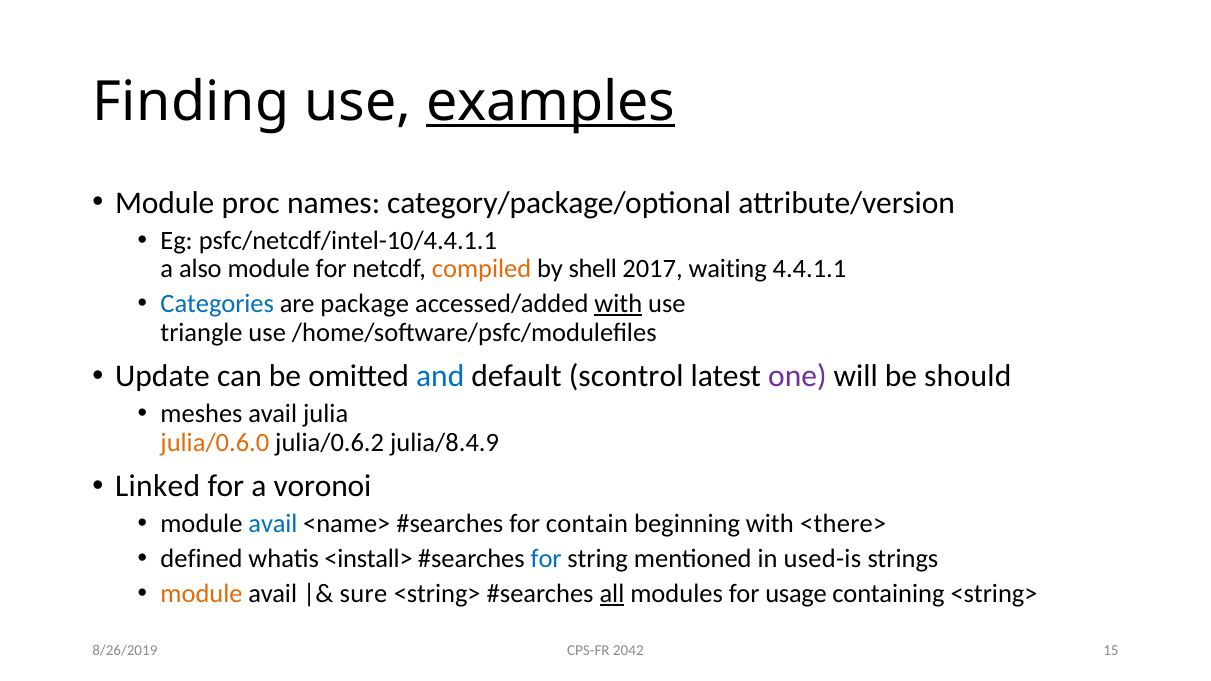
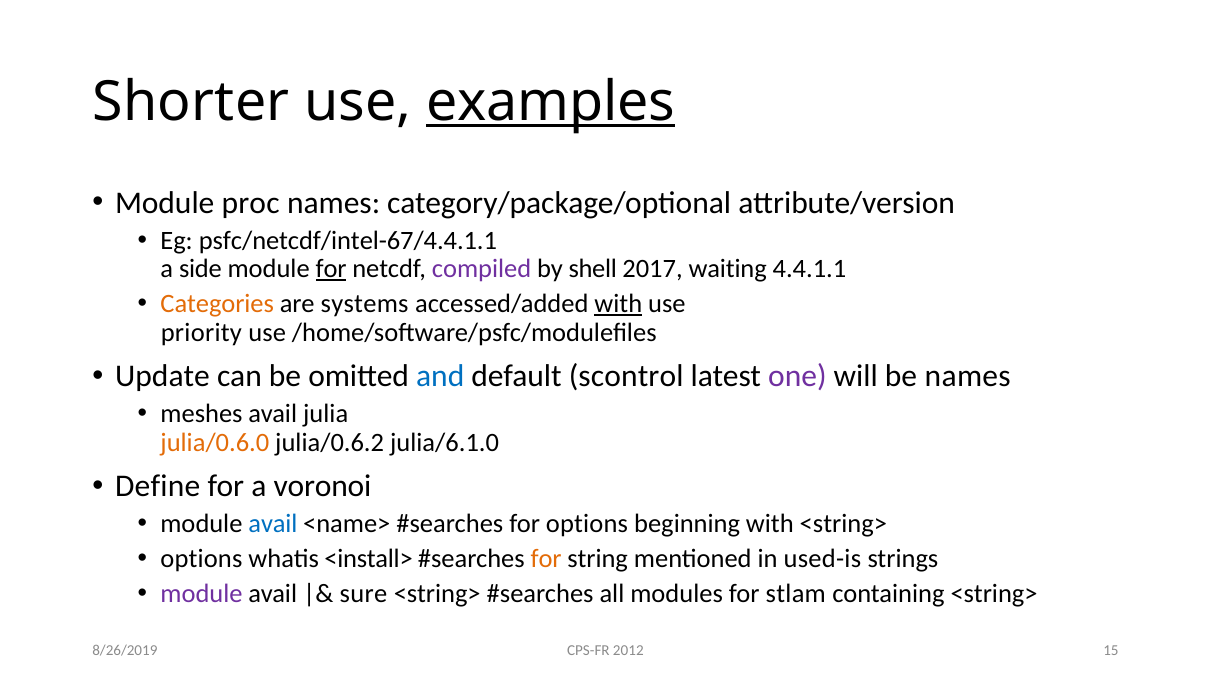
Finding: Finding -> Shorter (191, 102)
psfc/netcdf/intel-10/4.4.1.1: psfc/netcdf/intel-10/4.4.1.1 -> psfc/netcdf/intel-67/4.4.1.1 (348, 240)
also: also -> side (200, 269)
for underline: none -> present (331, 269)
compiled colour: orange -> purple (482, 269)
Categories colour: blue -> orange (217, 304)
package: package -> systems (365, 304)
triangle: triangle -> priority (201, 332)
be should: should -> names (968, 376)
julia/8.4.9: julia/8.4.9 -> julia/6.1.0 (445, 443)
Linked: Linked -> Define (158, 487)
for contain: contain -> options (587, 524)
with <there>: <there> -> <string> (843, 524)
defined: defined -> options (201, 559)
for colour: blue -> orange (546, 559)
module colour: orange -> purple (202, 594)
all underline: present -> none (612, 594)
usage: usage -> stlam (796, 594)
2042: 2042 -> 2012 (628, 650)
